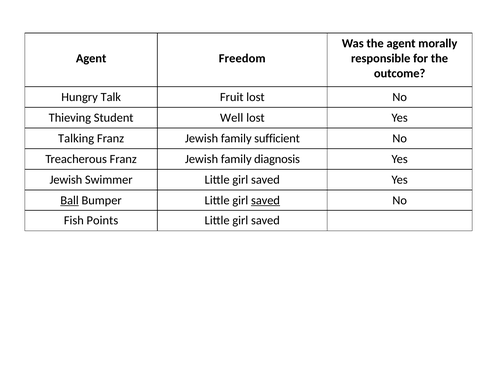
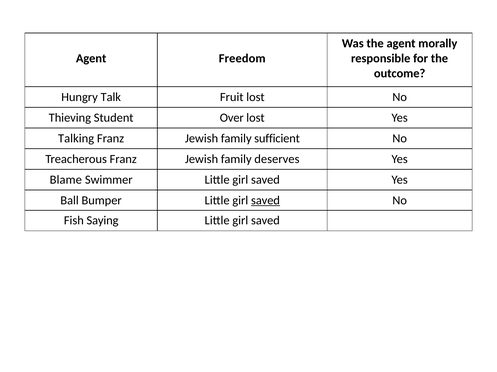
Well: Well -> Over (232, 118)
diagnosis: diagnosis -> deserves (277, 159)
Jewish: Jewish -> Blame (66, 180)
Ball underline: present -> none (70, 201)
Points: Points -> Saying (102, 221)
